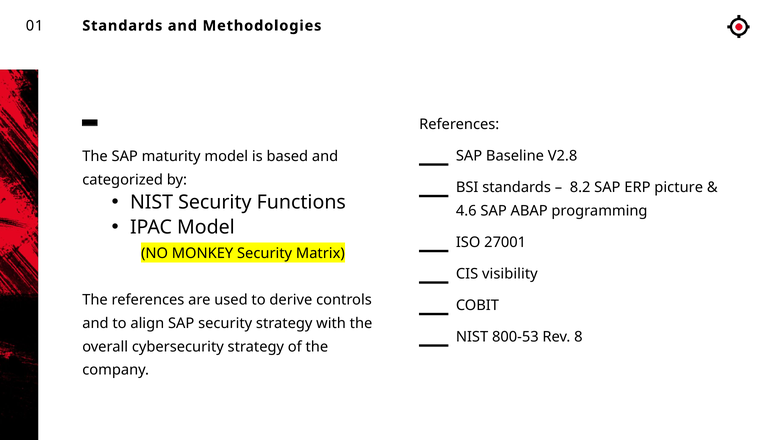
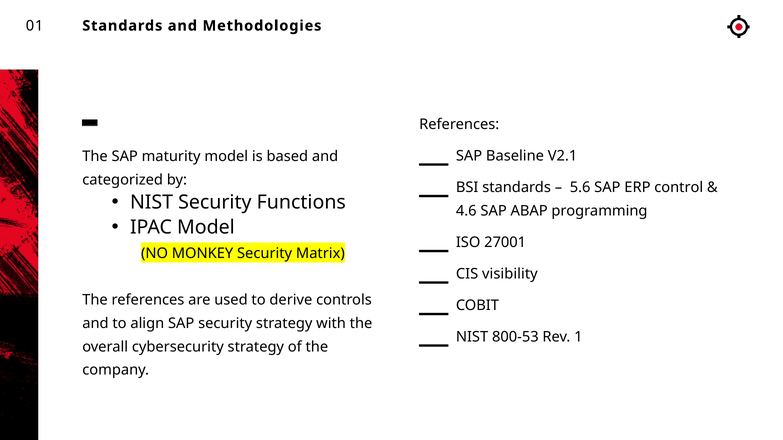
V2.8: V2.8 -> V2.1 (563, 156)
8.2: 8.2 -> 5.6 (580, 188)
picture: picture -> control (679, 188)
8: 8 -> 1 (578, 337)
